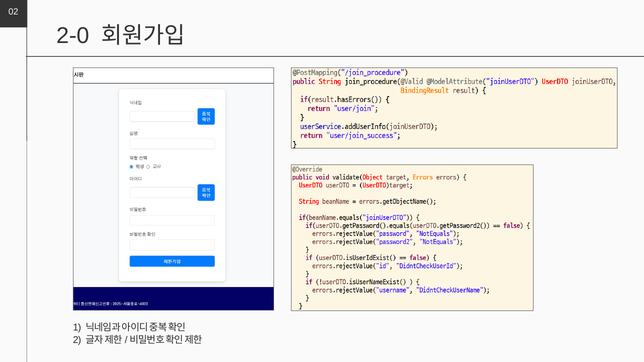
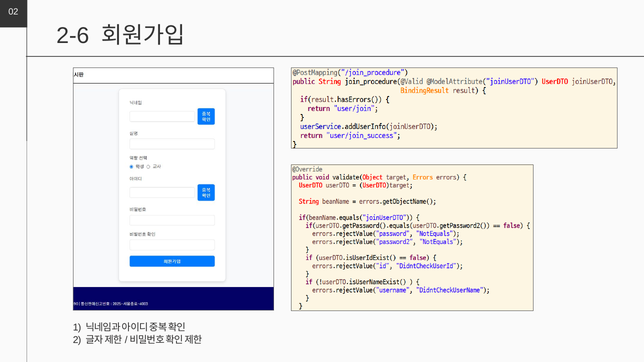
2-0: 2-0 -> 2-6 (73, 36)
